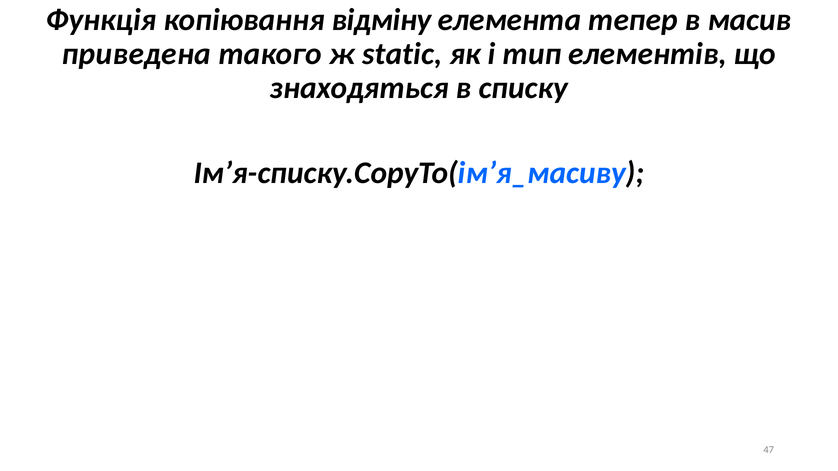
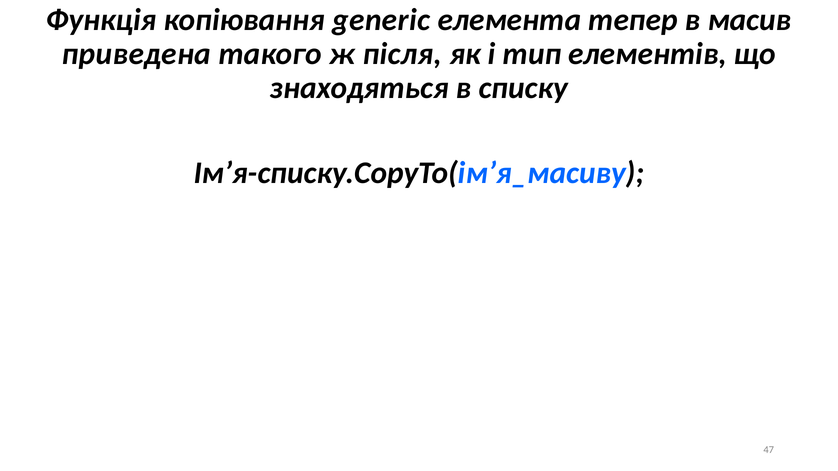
відміну: відміну -> generic (381, 20)
static: static -> після (402, 54)
